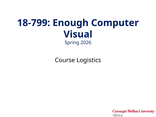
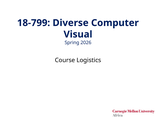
Enough: Enough -> Diverse (71, 23)
